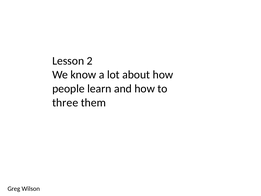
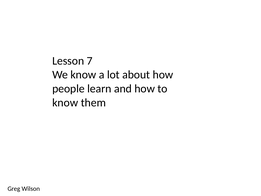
2: 2 -> 7 (90, 61)
three: three -> know (65, 102)
